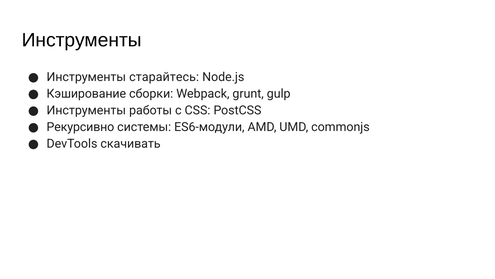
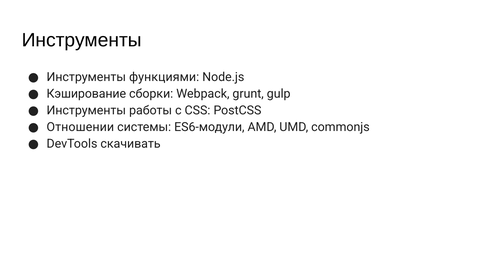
старайтесь: старайтесь -> функциями (164, 77)
Рекурсивно: Рекурсивно -> Отношении (80, 127)
